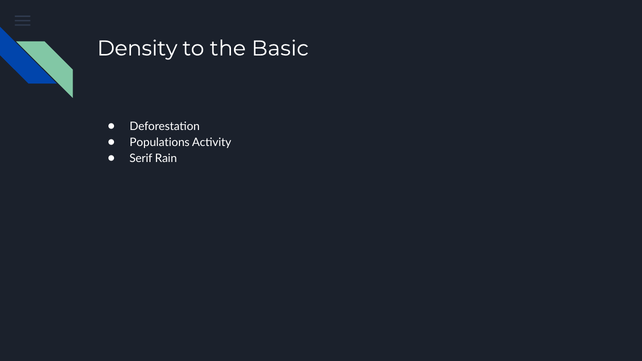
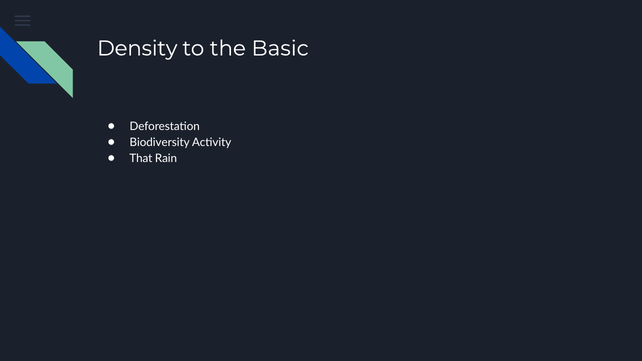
Populations: Populations -> Biodiversity (160, 142)
Serif: Serif -> That (141, 158)
